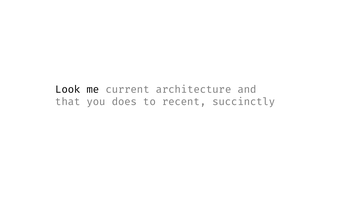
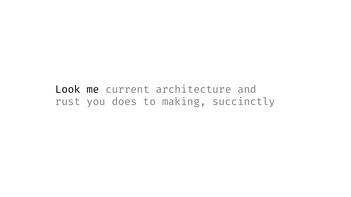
that: that -> rust (68, 102)
recent: recent -> making (184, 102)
